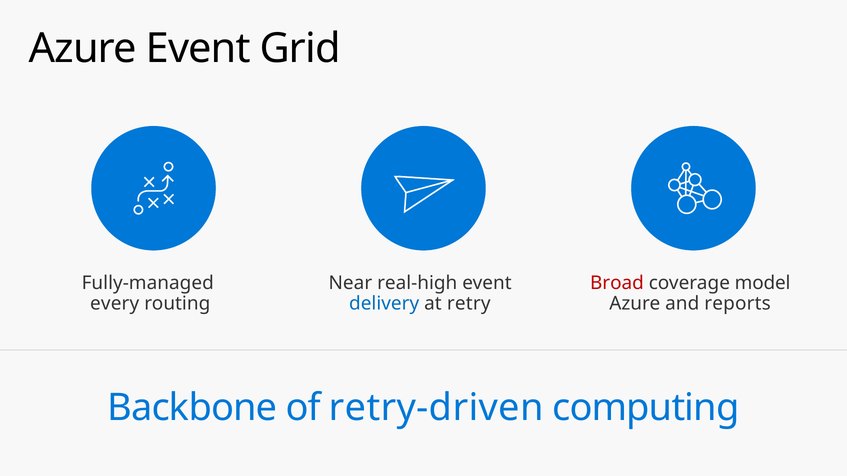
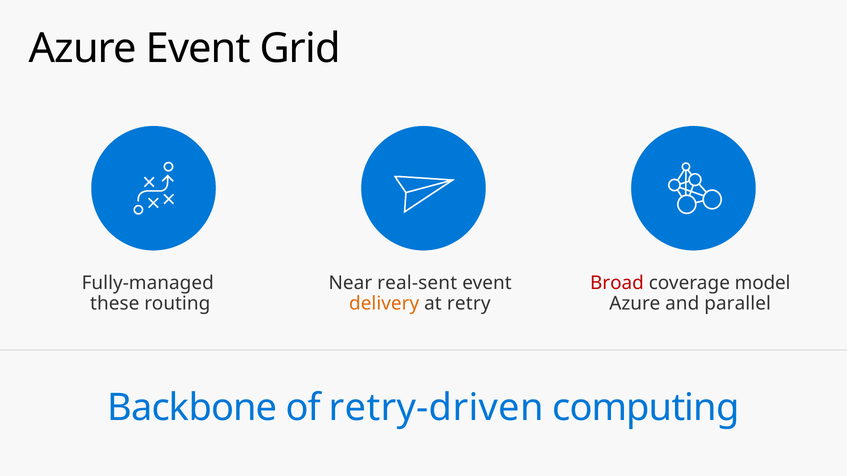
real-high: real-high -> real-sent (417, 283)
every: every -> these (115, 304)
delivery colour: blue -> orange (384, 304)
reports: reports -> parallel (738, 304)
